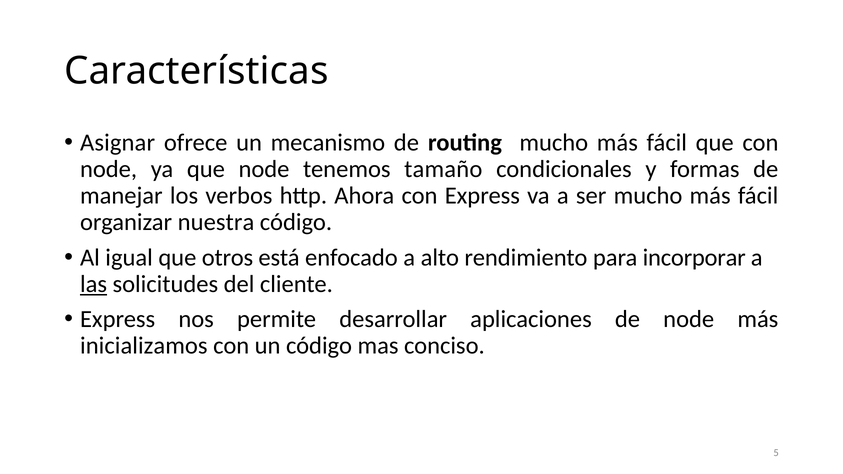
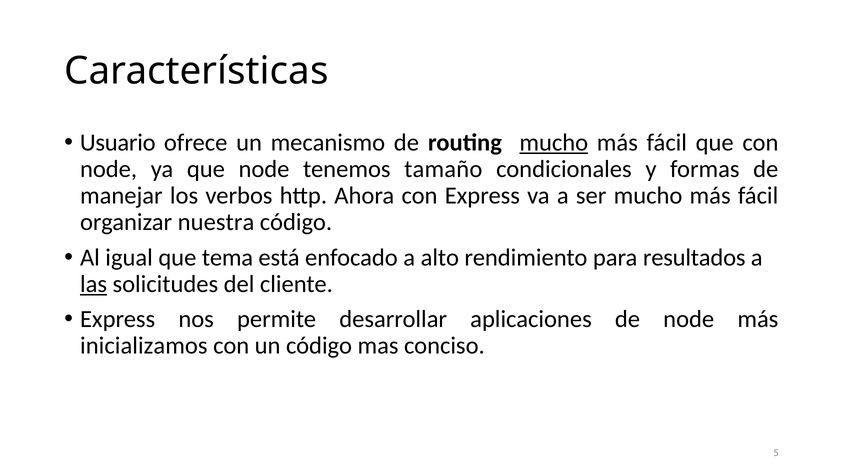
Asignar: Asignar -> Usuario (118, 143)
mucho underline: none -> present (554, 143)
otros: otros -> tema (227, 258)
incorporar: incorporar -> resultados (694, 258)
